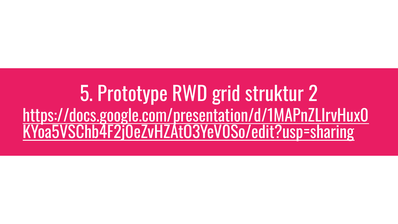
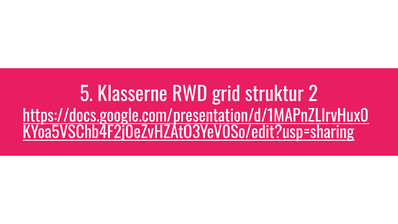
Prototype: Prototype -> Klasserne (133, 94)
